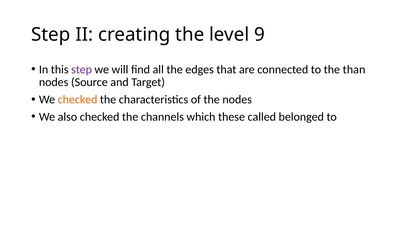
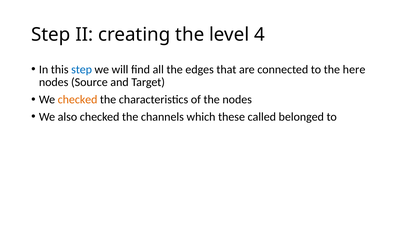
9: 9 -> 4 (259, 34)
step colour: purple -> blue (82, 69)
than: than -> here (354, 69)
